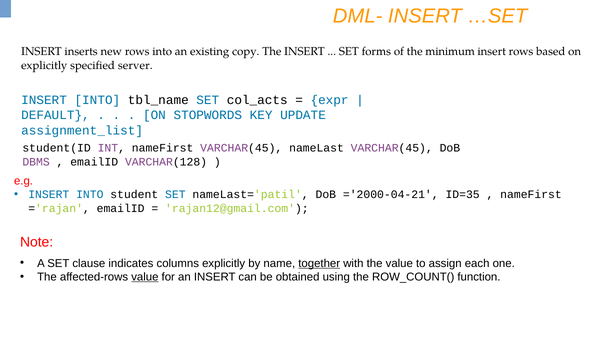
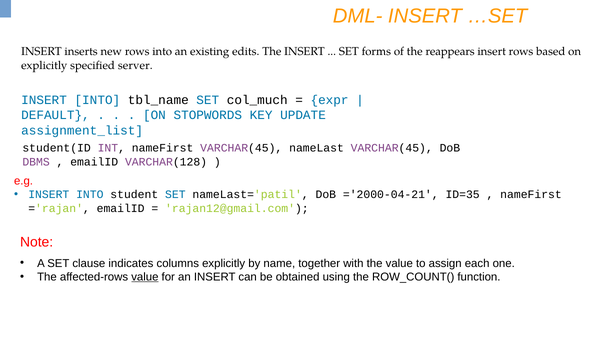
copy: copy -> edits (246, 52)
minimum: minimum -> reappears (450, 52)
col_acts: col_acts -> col_much (257, 100)
together underline: present -> none (319, 263)
